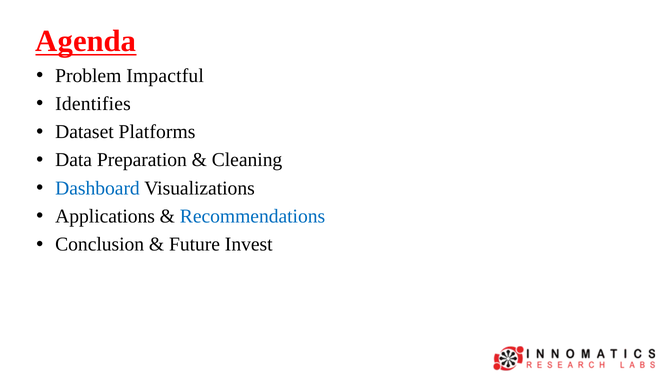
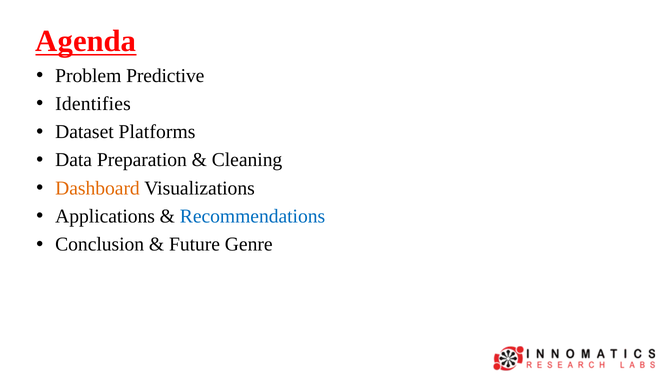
Impactful: Impactful -> Predictive (165, 75)
Dashboard colour: blue -> orange (98, 188)
Invest: Invest -> Genre (249, 244)
